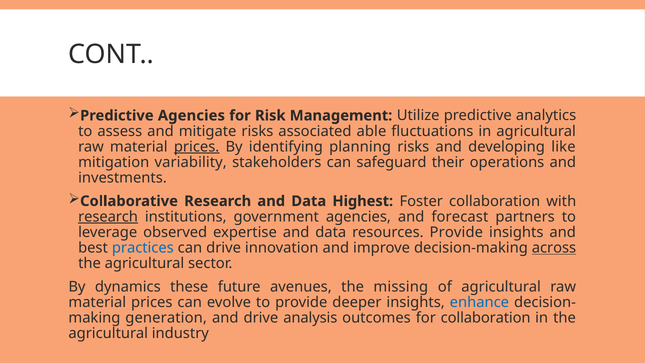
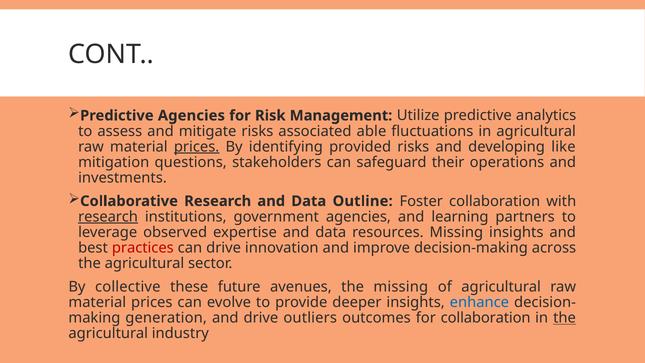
planning: planning -> provided (360, 147)
variability: variability -> questions (191, 162)
Highest: Highest -> Outline (363, 201)
forecast: forecast -> learning (460, 217)
resources Provide: Provide -> Missing (456, 232)
practices colour: blue -> red (143, 248)
across underline: present -> none (554, 248)
dynamics: dynamics -> collective (128, 287)
analysis: analysis -> outliers (310, 318)
the underline: none -> present (565, 318)
